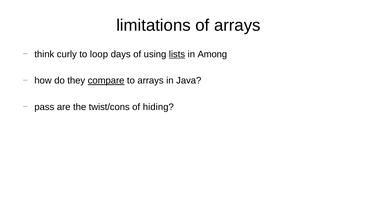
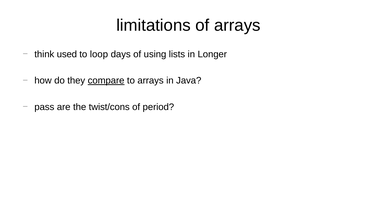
curly: curly -> used (67, 54)
lists underline: present -> none (177, 54)
Among: Among -> Longer (212, 54)
hiding: hiding -> period (158, 107)
